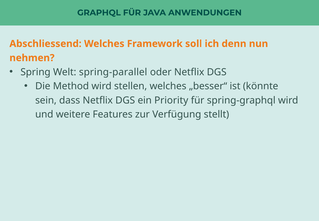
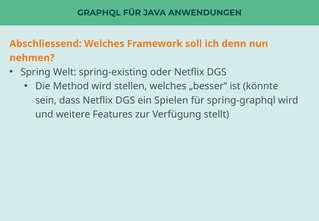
spring-parallel: spring-parallel -> spring-existing (113, 72)
Priority: Priority -> Spielen (171, 100)
